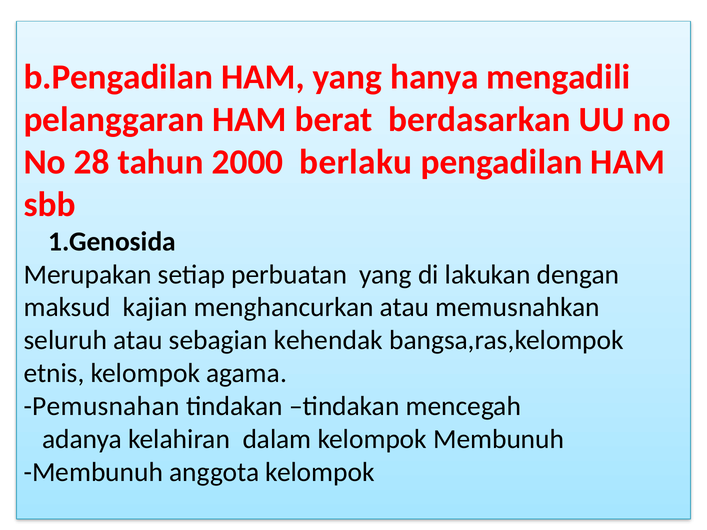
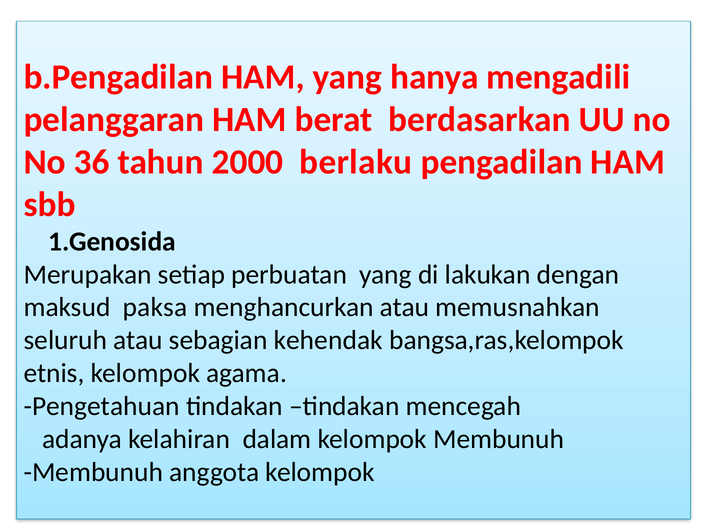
28: 28 -> 36 (92, 162)
kajian: kajian -> paksa (155, 308)
Pemusnahan: Pemusnahan -> Pengetahuan (102, 406)
